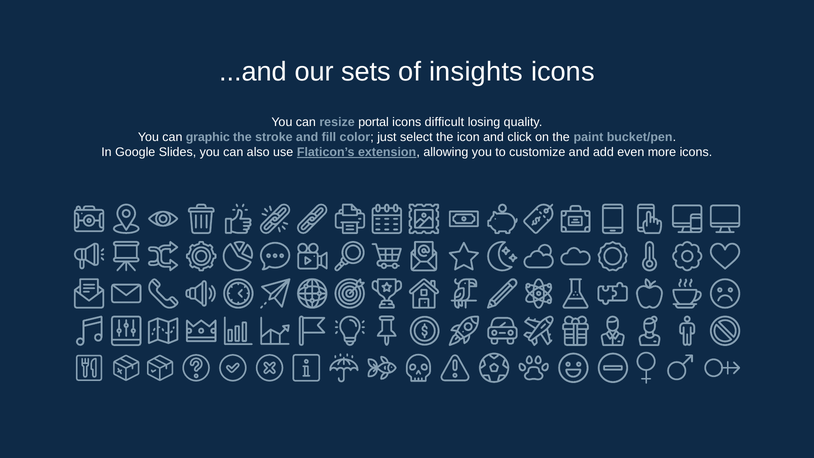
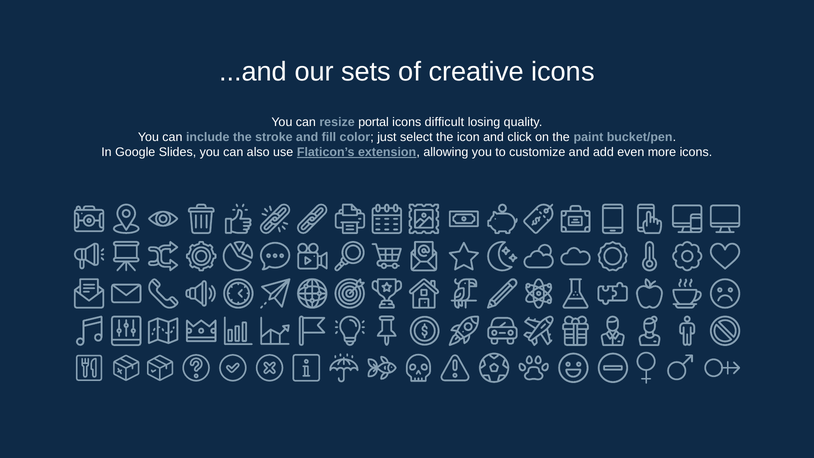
insights: insights -> creative (476, 72)
graphic: graphic -> include (208, 137)
